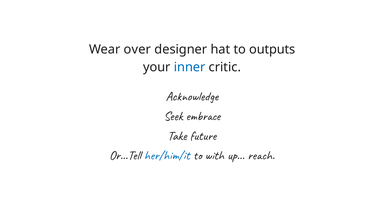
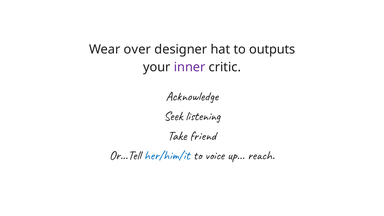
inner colour: blue -> purple (190, 67)
embrace: embrace -> listening (203, 116)
future: future -> friend (203, 136)
with: with -> voice (215, 155)
